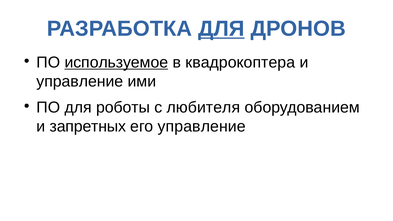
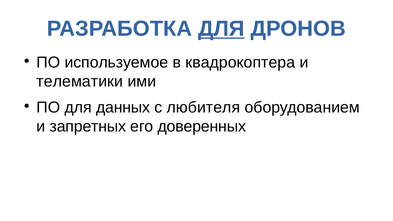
используемое underline: present -> none (116, 62)
управление: управление -> телематики (80, 81)
роботы: роботы -> данных (123, 107)
его управление: управление -> доверенных (202, 126)
